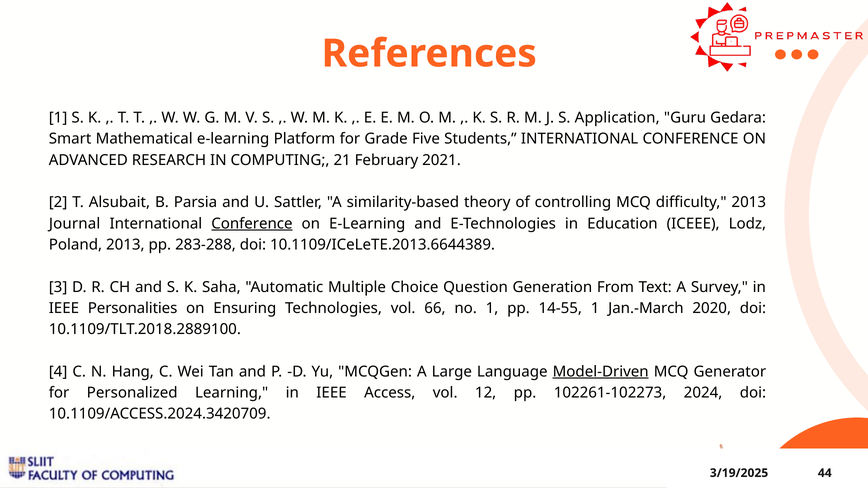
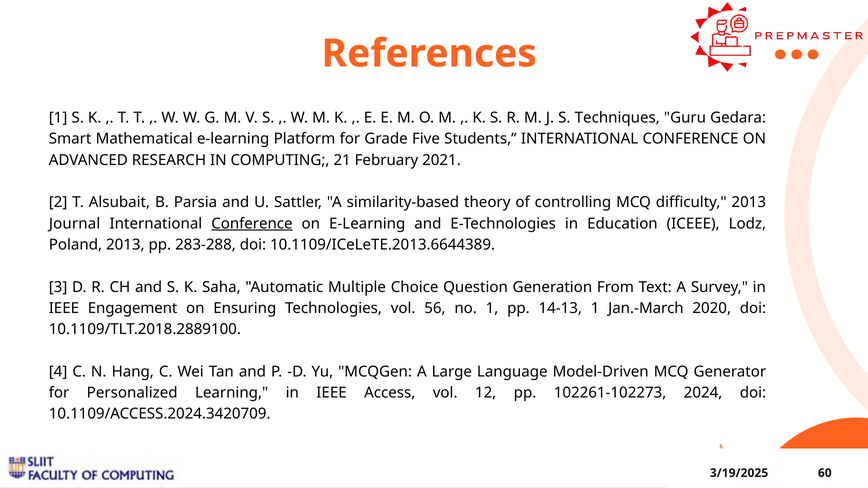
Application: Application -> Techniques (617, 118)
Personalities: Personalities -> Engagement (133, 308)
66: 66 -> 56 (435, 308)
14-55: 14-55 -> 14-13 (560, 308)
Model-Driven underline: present -> none (601, 372)
44: 44 -> 60 (825, 473)
